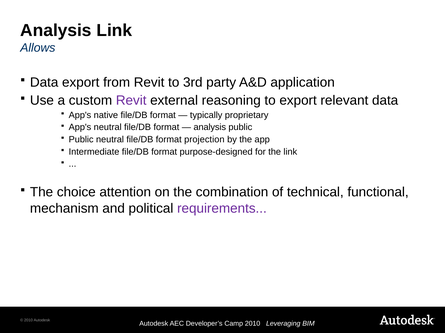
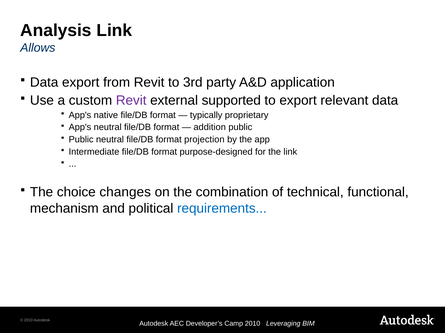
reasoning: reasoning -> supported (231, 101)
analysis: analysis -> addition (210, 128)
attention: attention -> changes (125, 193)
requirements colour: purple -> blue (222, 209)
